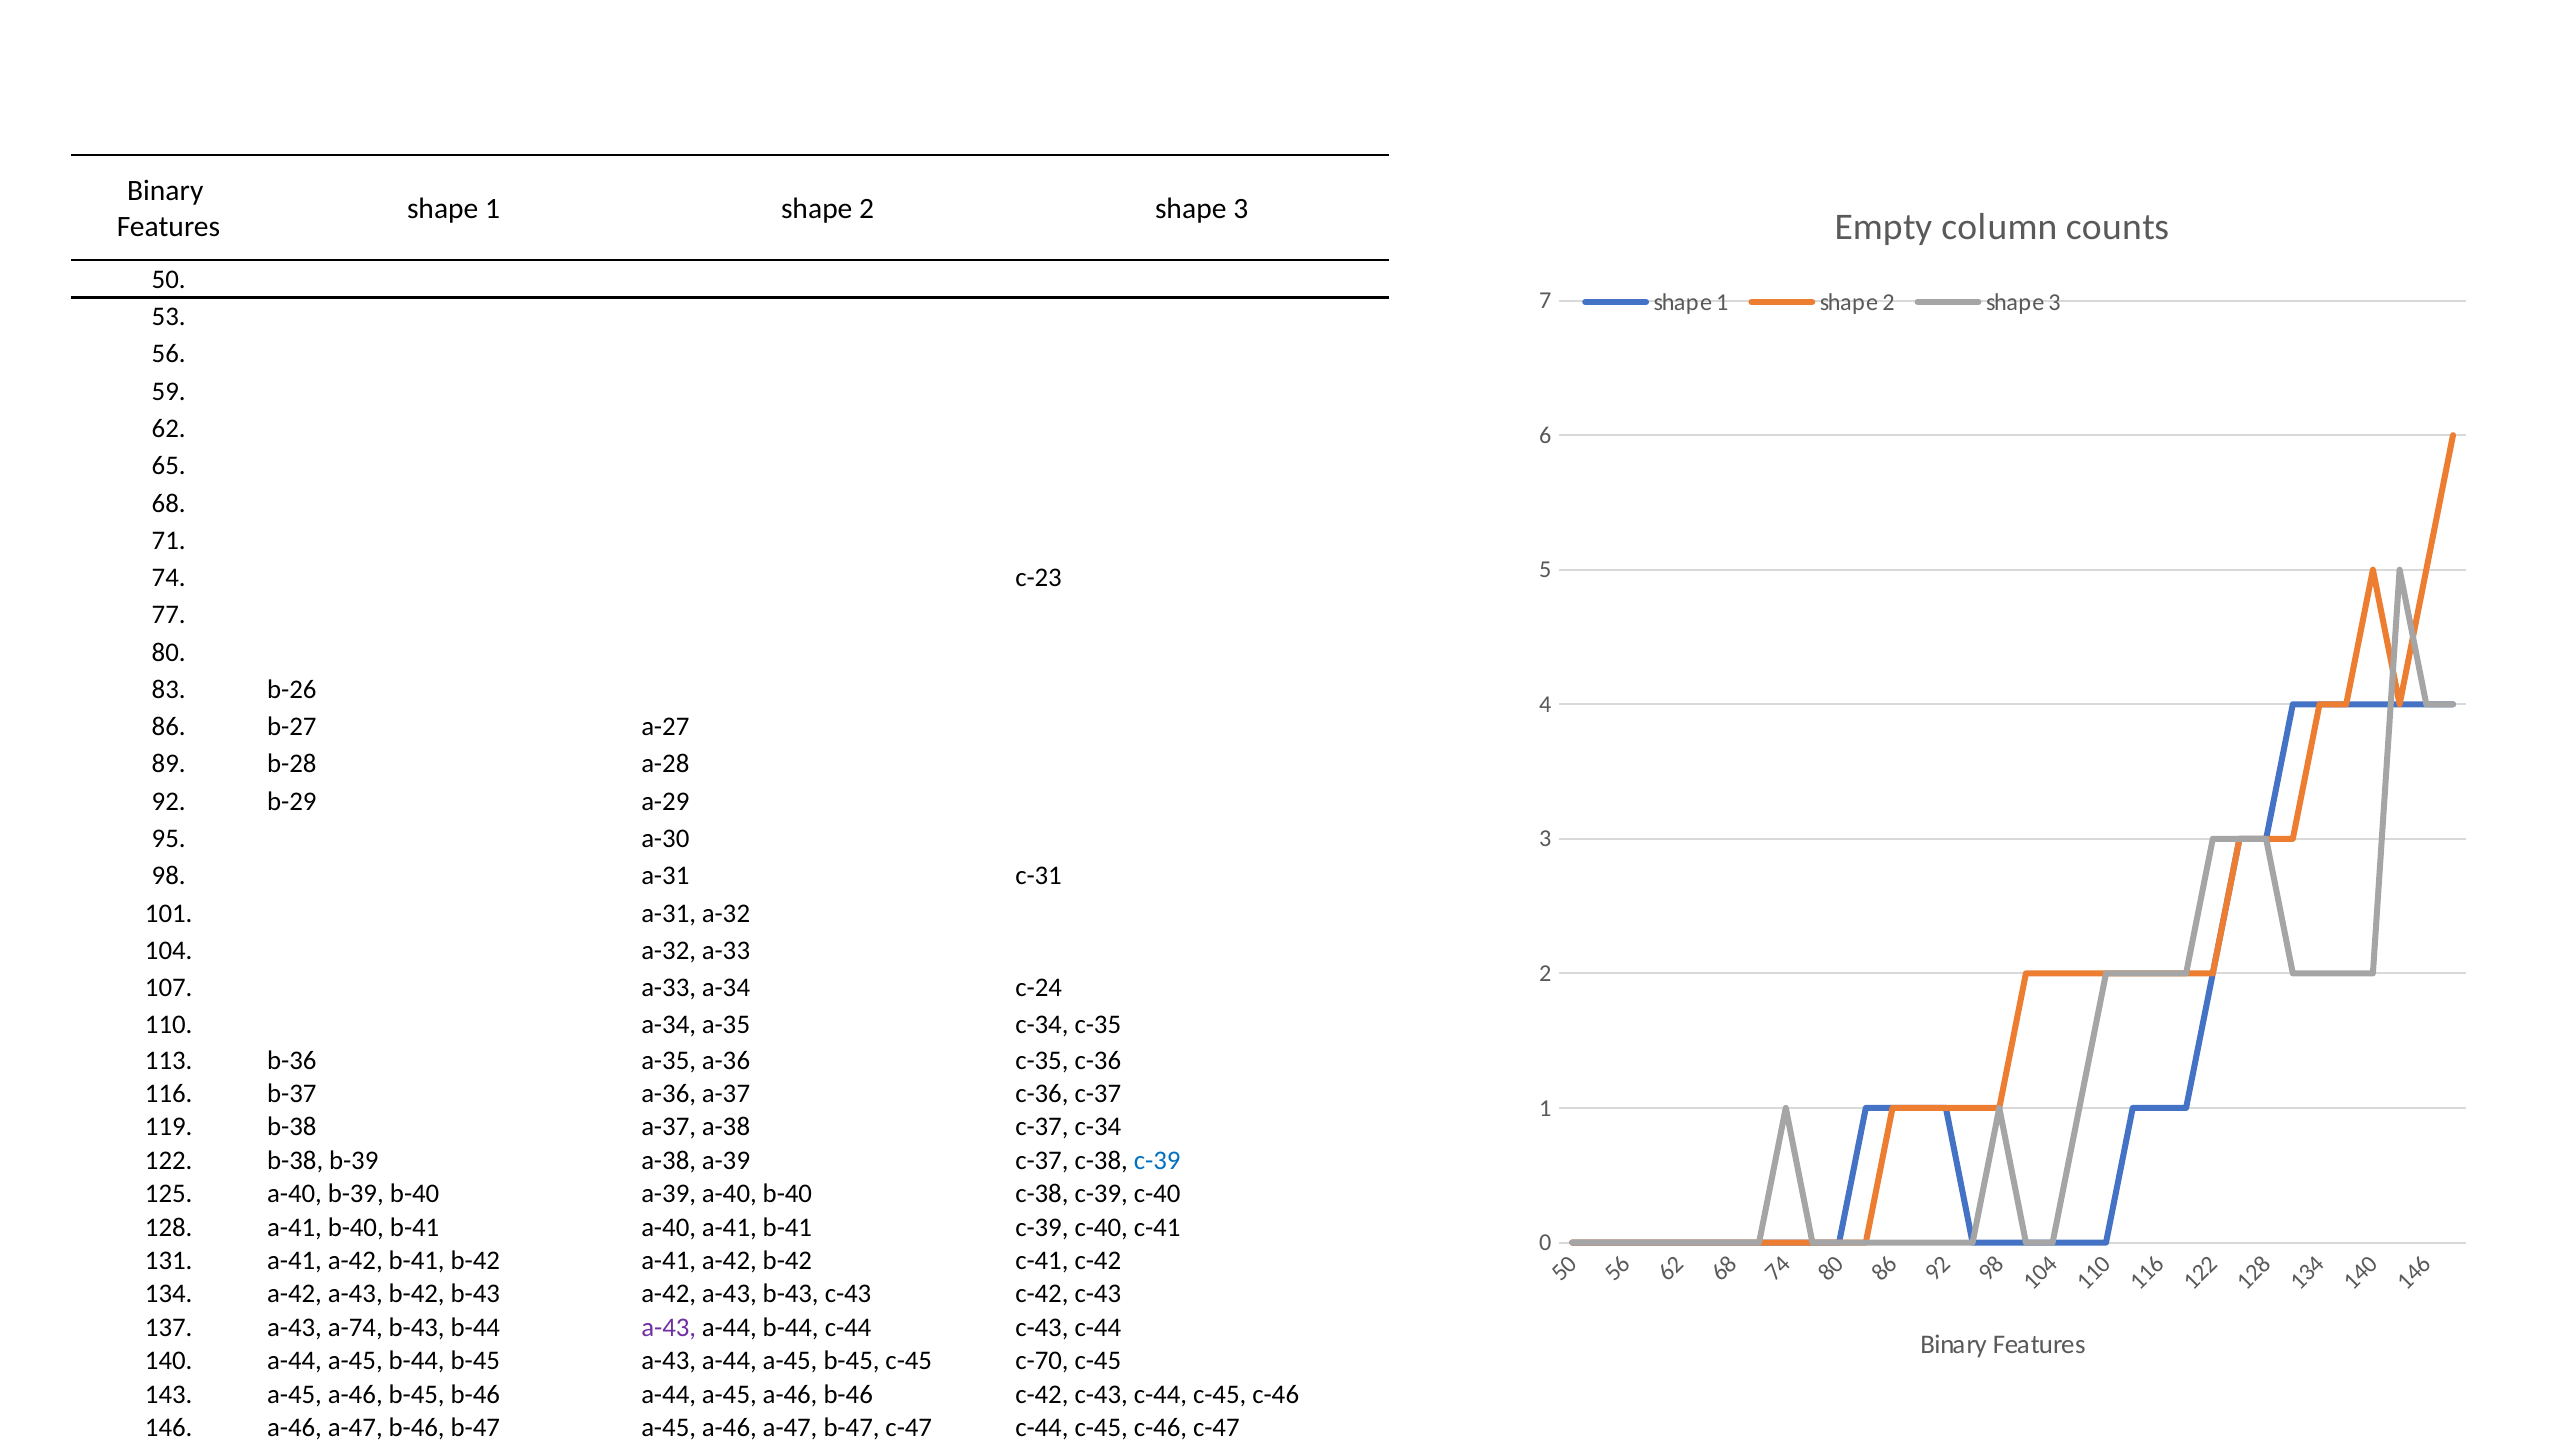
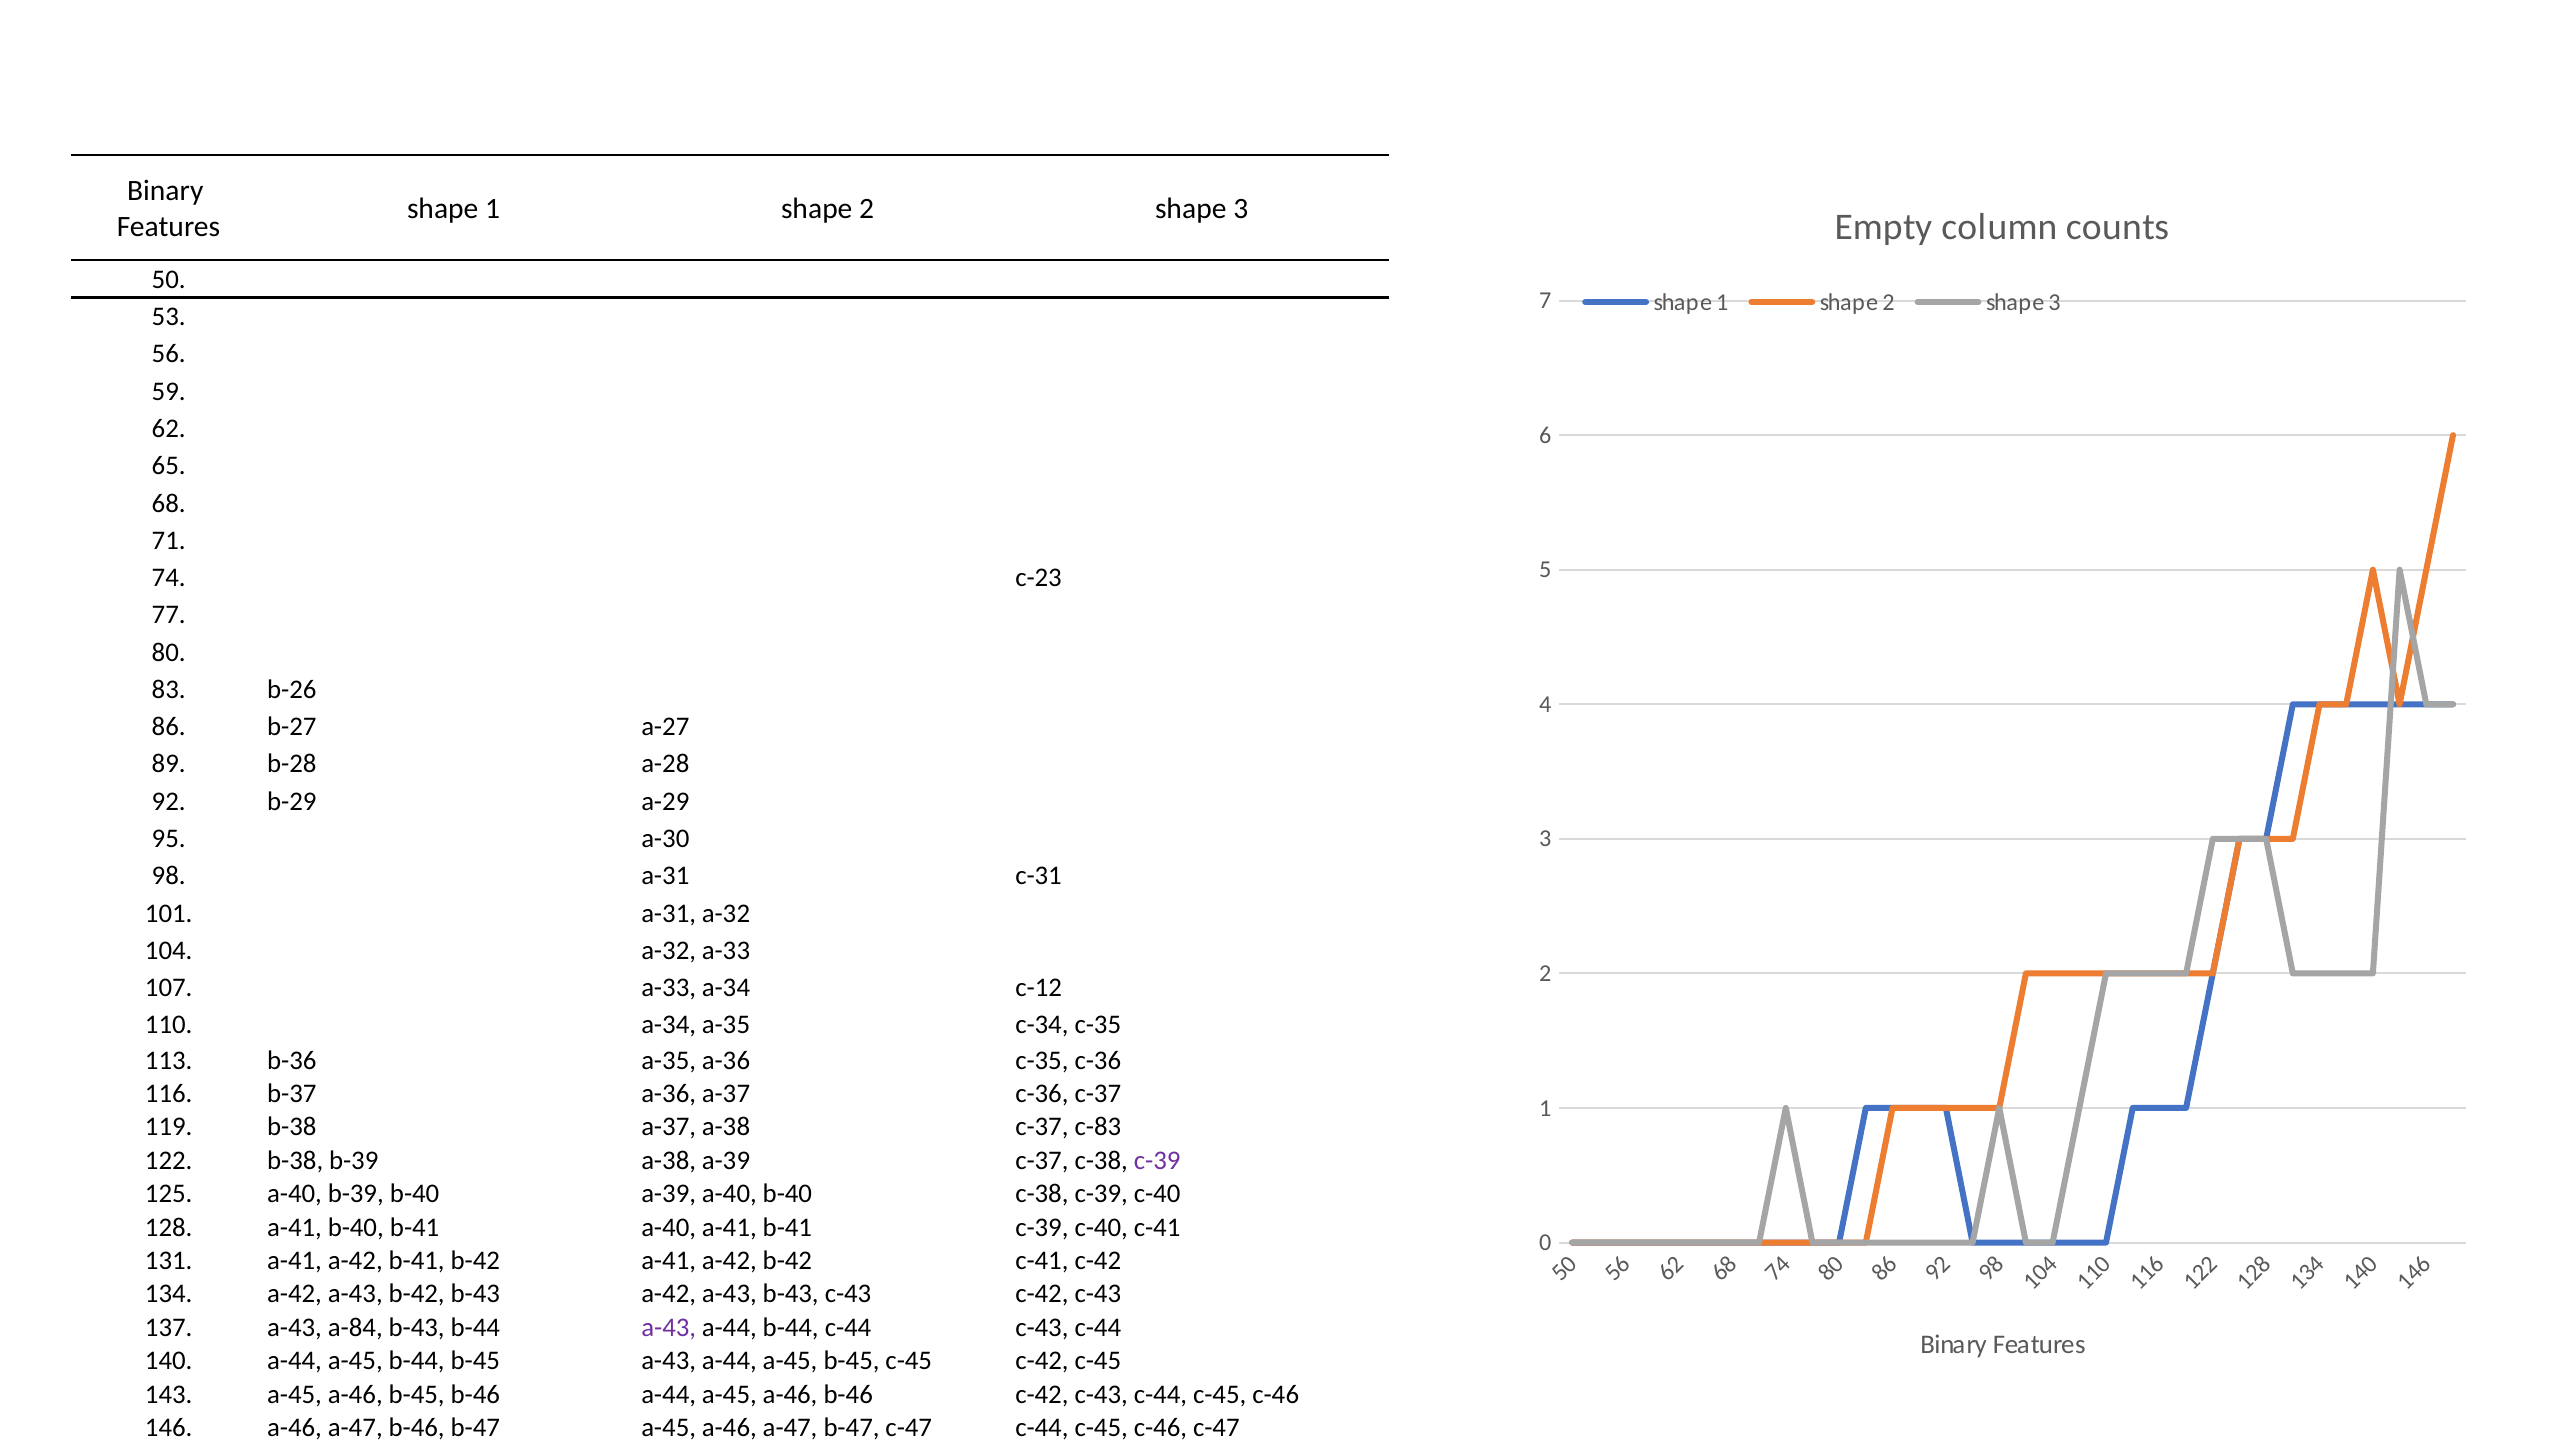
c-24: c-24 -> c-12 (1039, 988)
c-37 c-34: c-34 -> c-83 (1098, 1127)
c-39 colour: blue -> purple (1157, 1160)
a-74: a-74 -> a-84 (355, 1327)
c-45 c-70: c-70 -> c-42 (1042, 1361)
